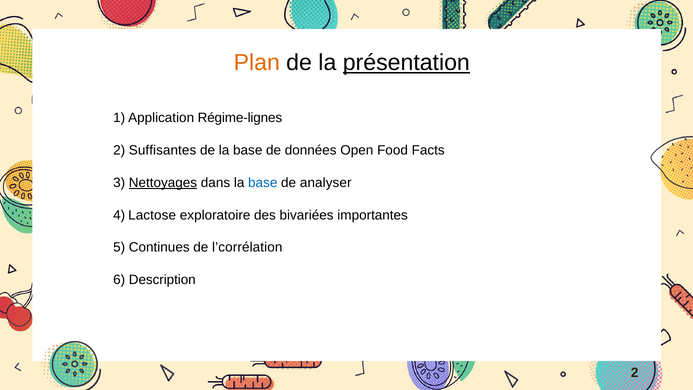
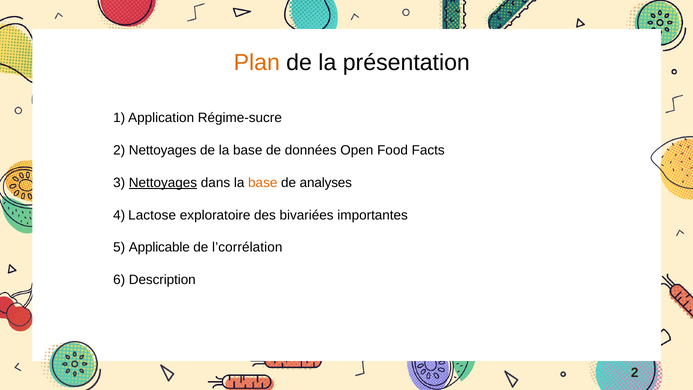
présentation underline: present -> none (406, 63)
Régime-lignes: Régime-lignes -> Régime-sucre (240, 118)
2 Suffisantes: Suffisantes -> Nettoyages (163, 150)
base colour: blue -> orange (263, 183)
analyser: analyser -> analyses (326, 183)
Continues: Continues -> Applicable (159, 247)
